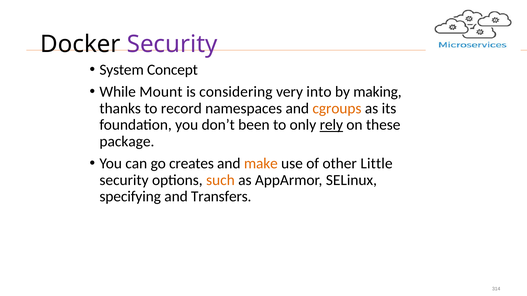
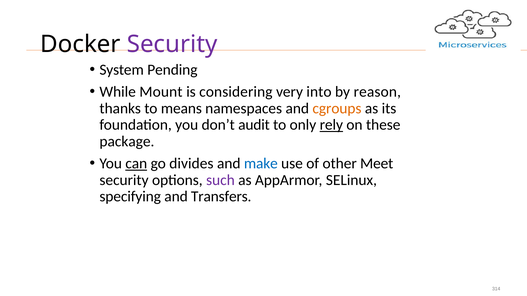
Concept: Concept -> Pending (172, 70)
making: making -> reason (377, 92)
record: record -> means (181, 108)
been: been -> audit (254, 125)
can underline: none -> present (136, 164)
creates: creates -> divides (191, 164)
make colour: orange -> blue (261, 164)
Little: Little -> Meet (377, 164)
such colour: orange -> purple (220, 180)
